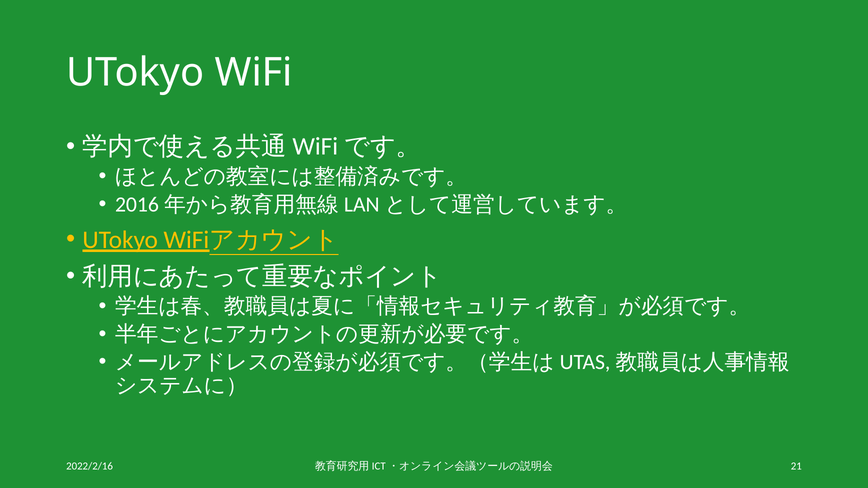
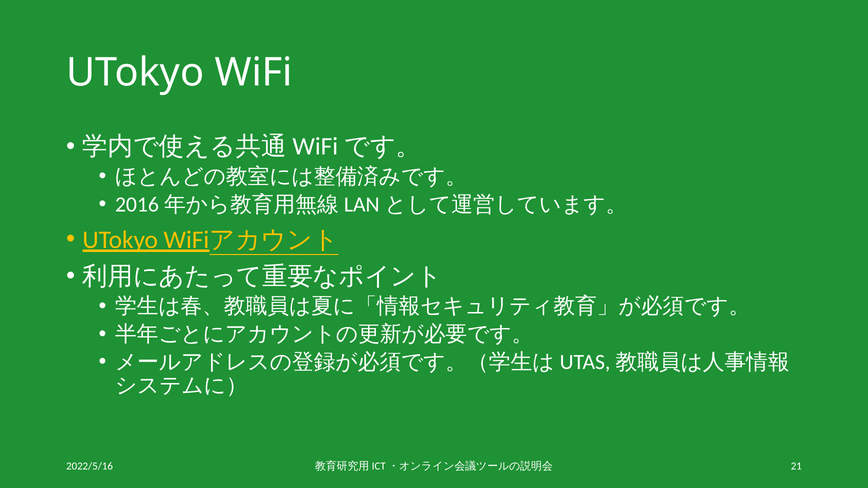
2022/2/16: 2022/2/16 -> 2022/5/16 (90, 466)
